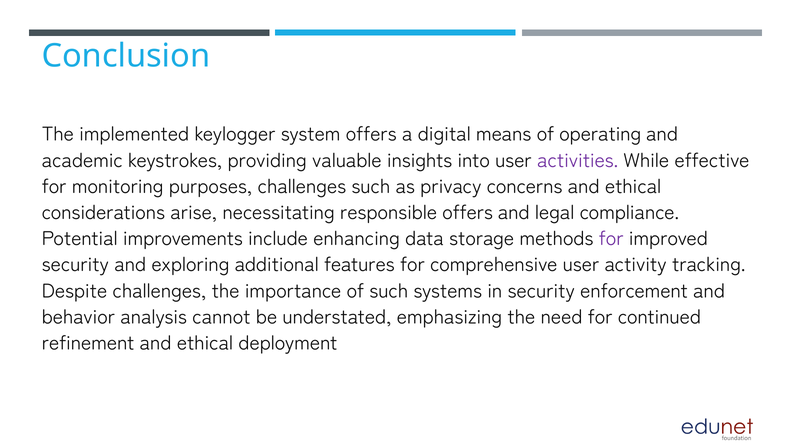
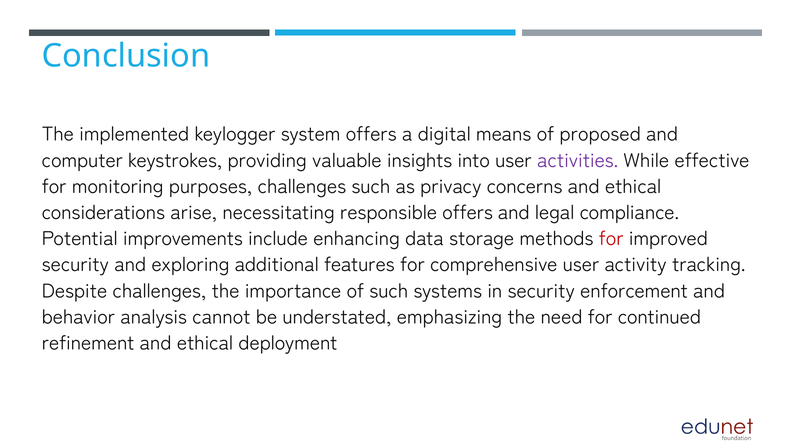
operating: operating -> proposed (600, 134)
academic: academic -> computer (82, 161)
for colour: purple -> red (611, 239)
